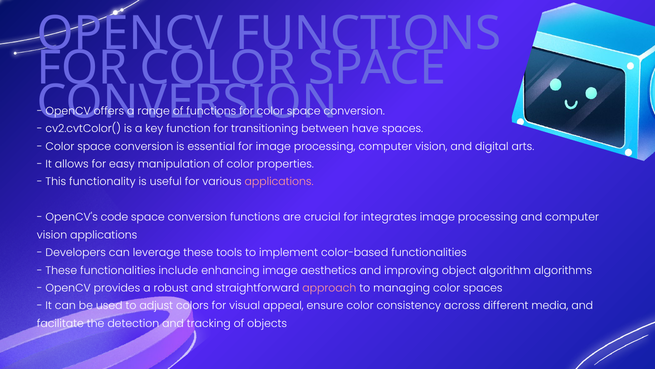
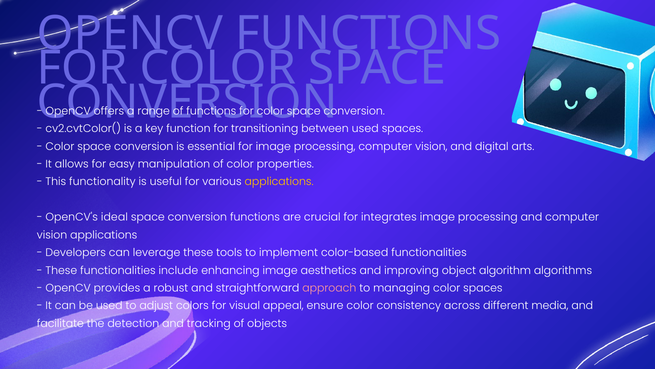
have: have -> used (365, 129)
applications colour: pink -> yellow (279, 182)
code: code -> ideal (114, 217)
